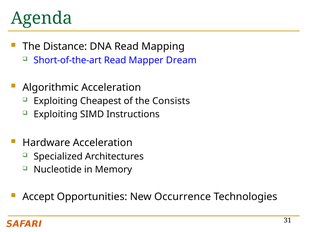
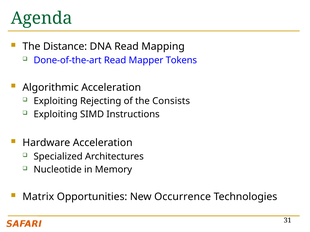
Short-of-the-art: Short-of-the-art -> Done-of-the-art (68, 60)
Dream: Dream -> Tokens (181, 60)
Cheapest: Cheapest -> Rejecting (101, 101)
Accept: Accept -> Matrix (38, 197)
